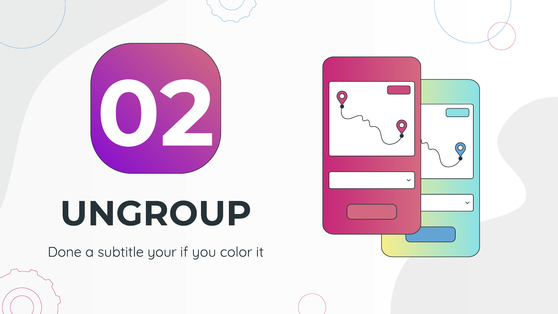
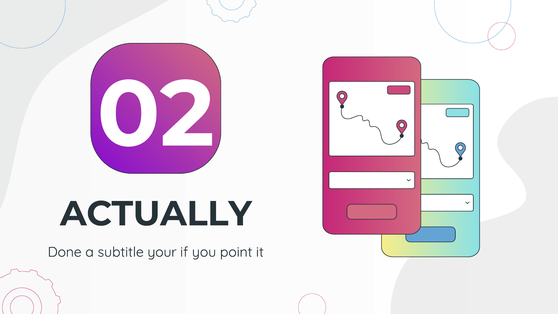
UNGROUP: UNGROUP -> ACTUALLY (156, 214)
color: color -> point (236, 252)
